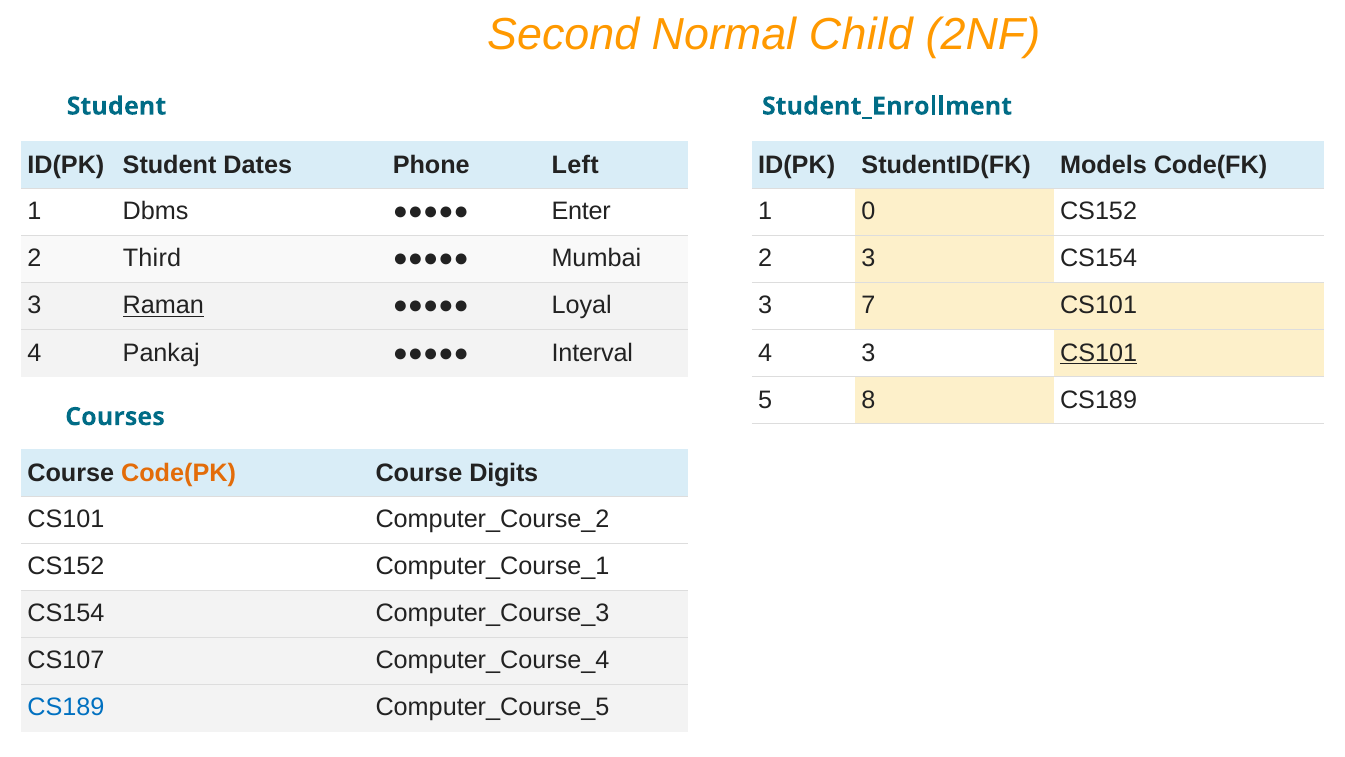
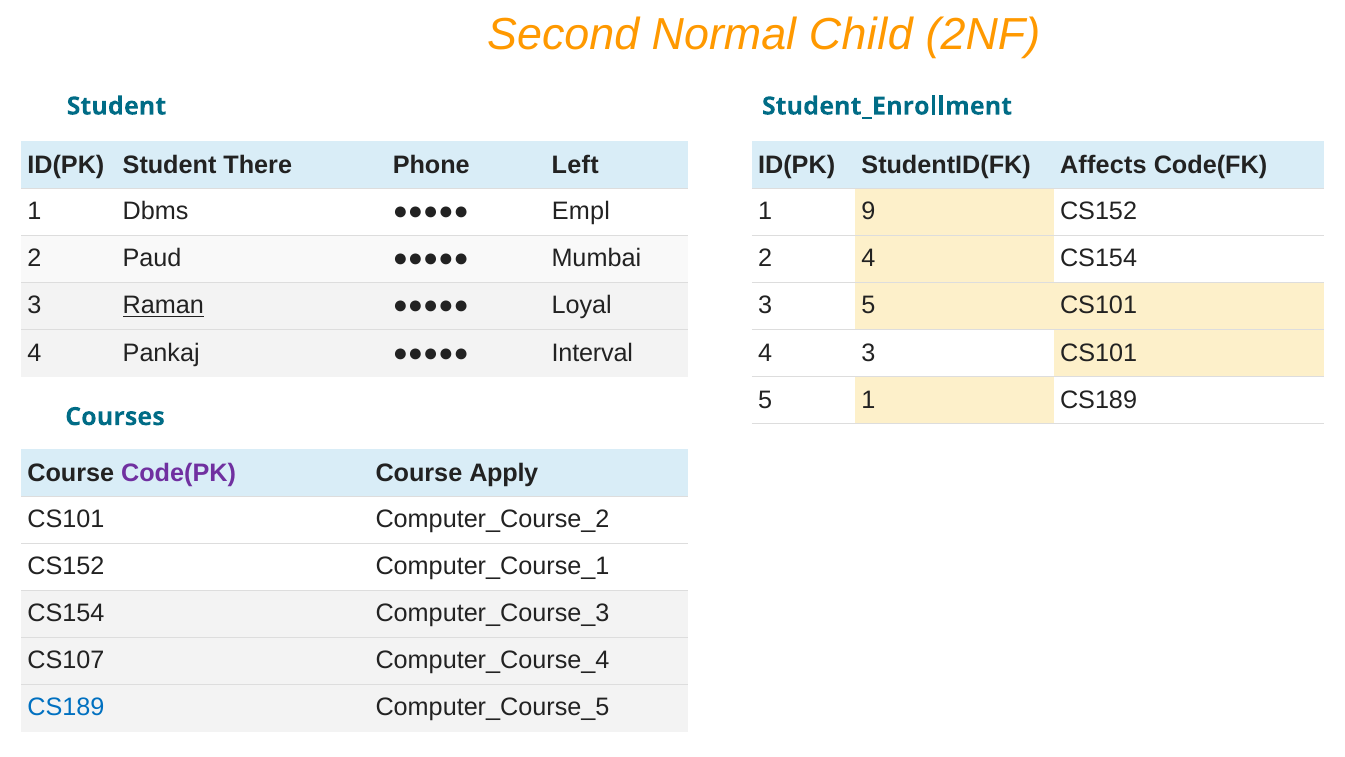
Dates: Dates -> There (258, 165)
Models: Models -> Affects (1103, 165)
Enter: Enter -> Empl (581, 211)
0: 0 -> 9 (868, 211)
Third: Third -> Paud (152, 258)
2 3: 3 -> 4 (868, 258)
3 7: 7 -> 5 (868, 305)
CS101 underline: present -> none (1099, 352)
5 8: 8 -> 1 (868, 400)
Code(PK colour: orange -> purple (179, 473)
Digits: Digits -> Apply (504, 473)
